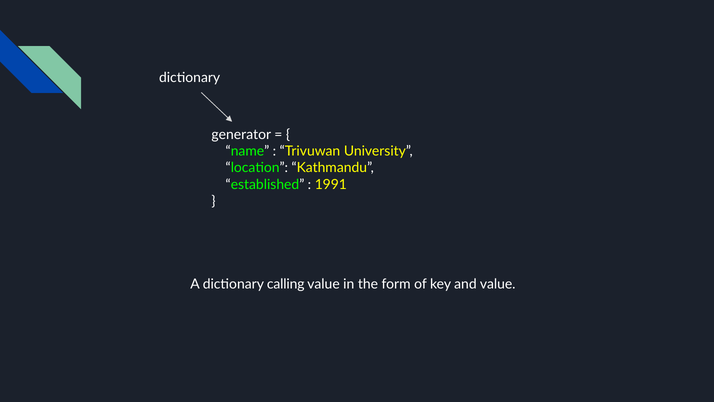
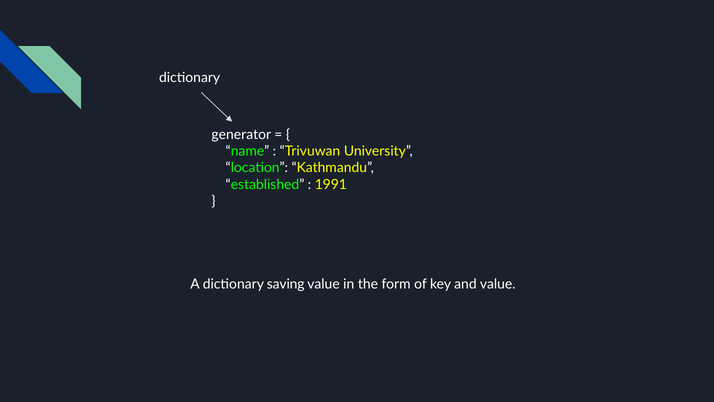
calling: calling -> saving (286, 284)
